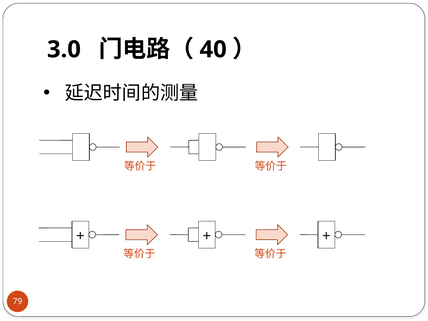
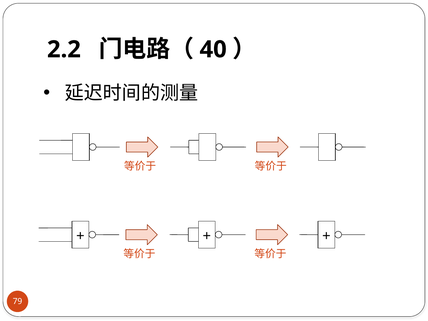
3.0: 3.0 -> 2.2 (64, 49)
